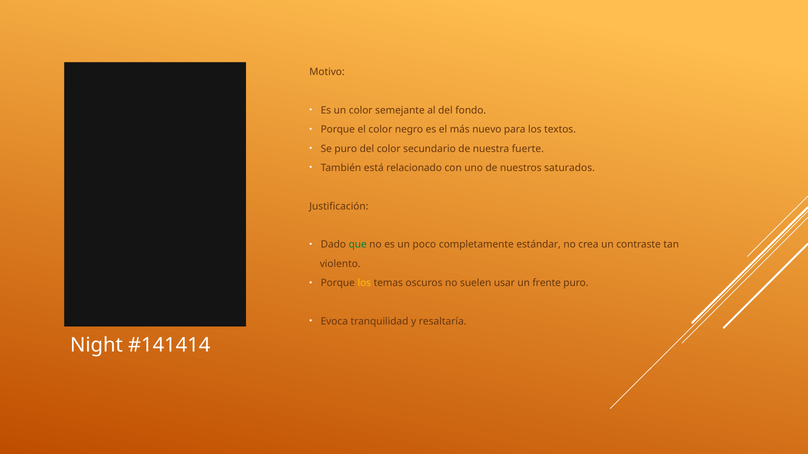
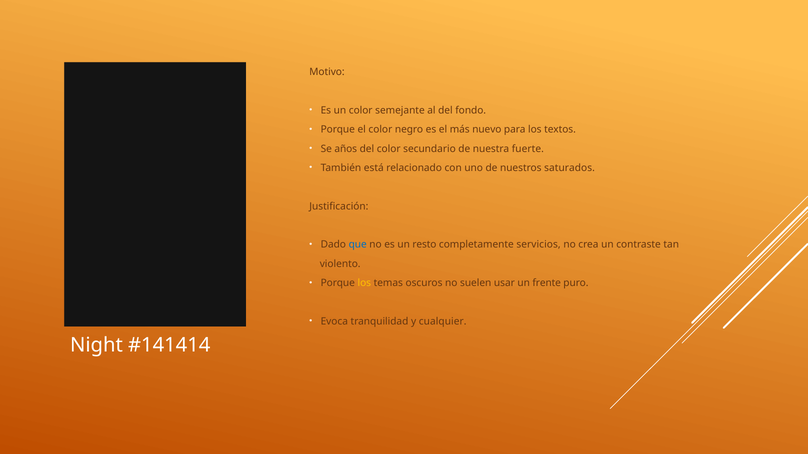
Se puro: puro -> años (346, 149)
que colour: green -> blue (358, 245)
poco: poco -> resto (424, 245)
estándar: estándar -> servicios (539, 245)
resaltaría: resaltaría -> cualquier (443, 322)
